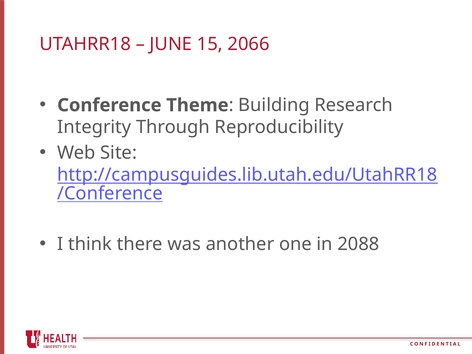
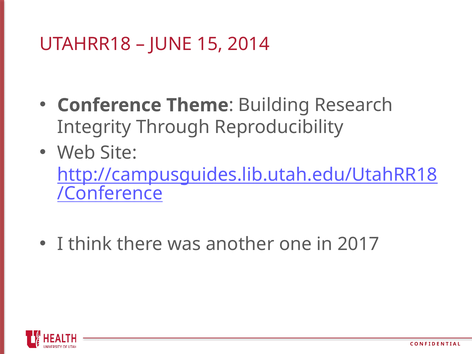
2066: 2066 -> 2014 (249, 44)
2088: 2088 -> 2017 (358, 244)
